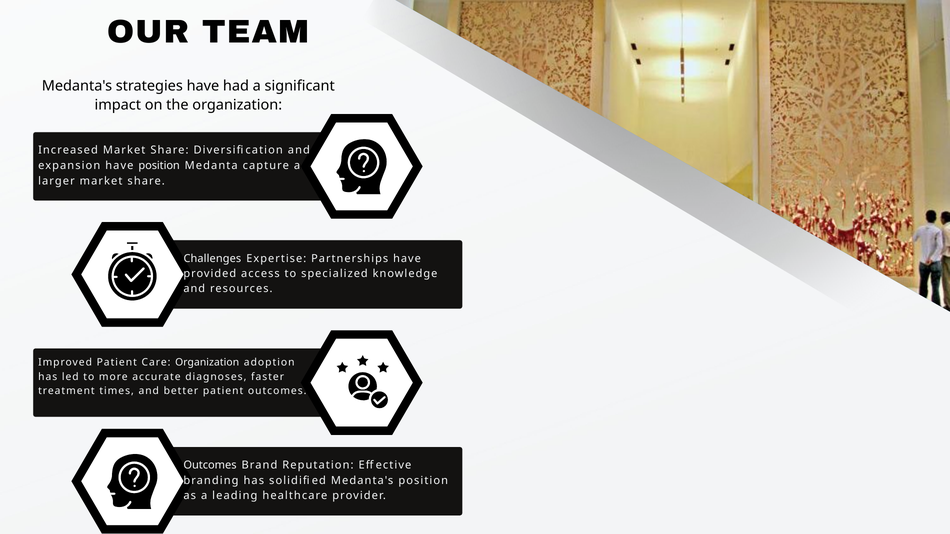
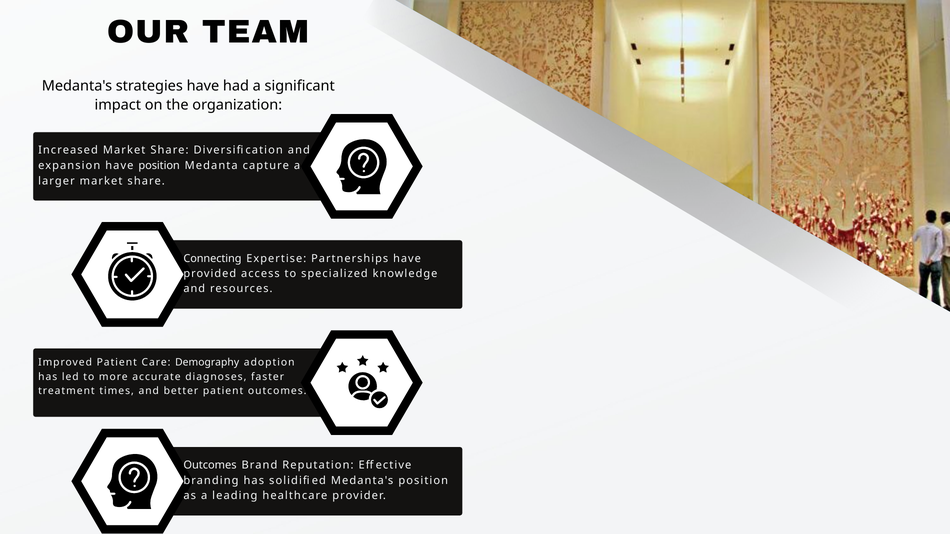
Challenges: Challenges -> Connecting (212, 259)
Care Organization: Organization -> Demography (207, 363)
